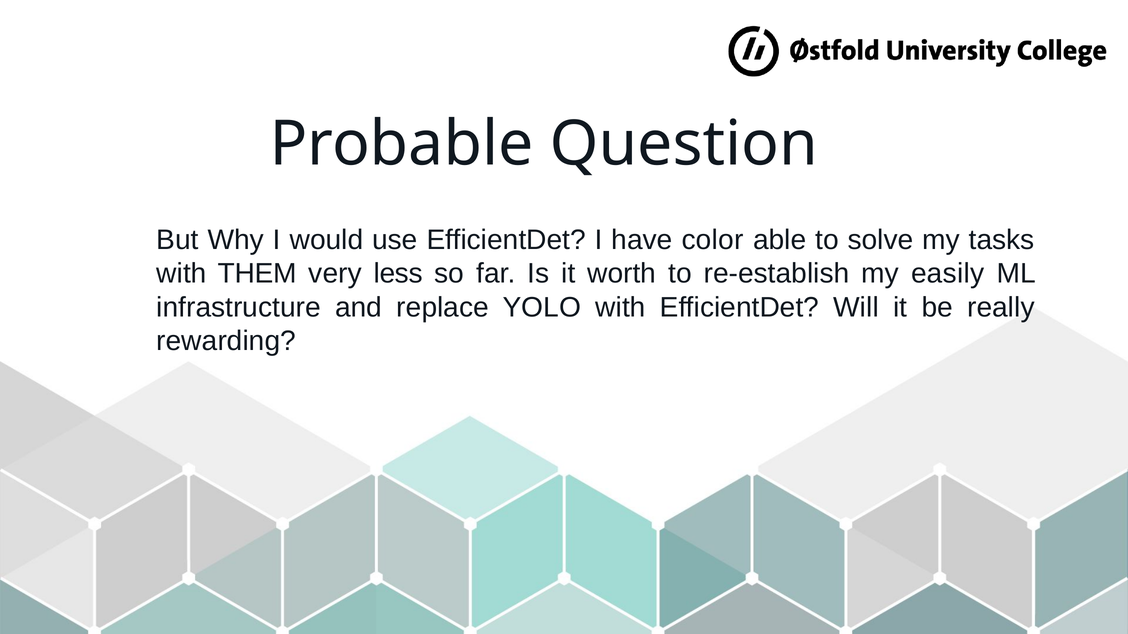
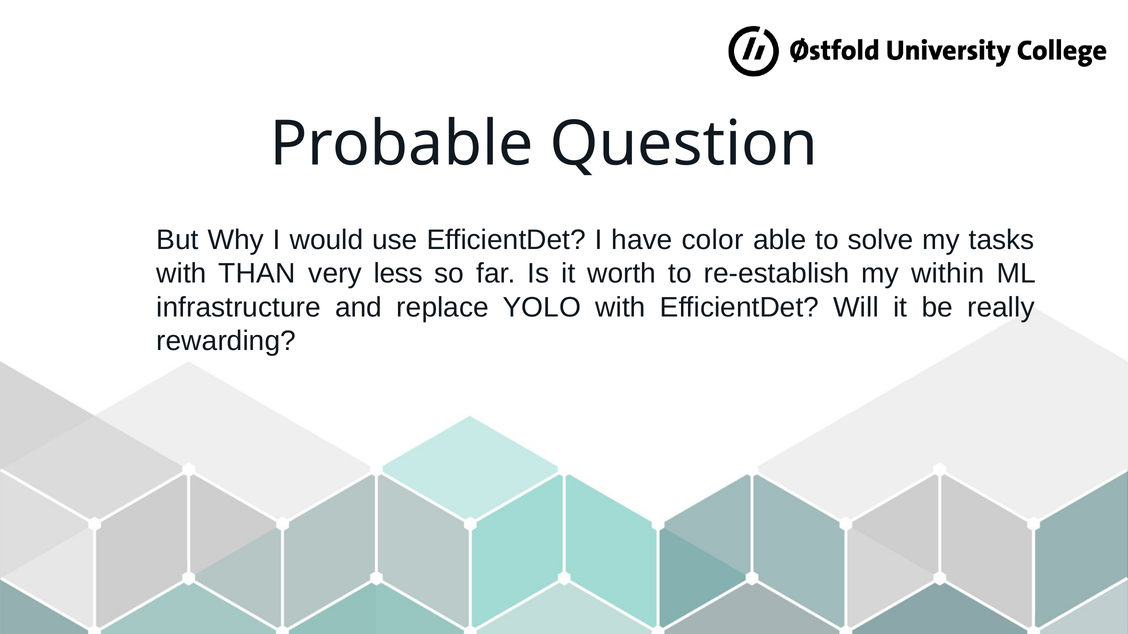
THEM: THEM -> THAN (257, 274)
easily: easily -> within (948, 274)
